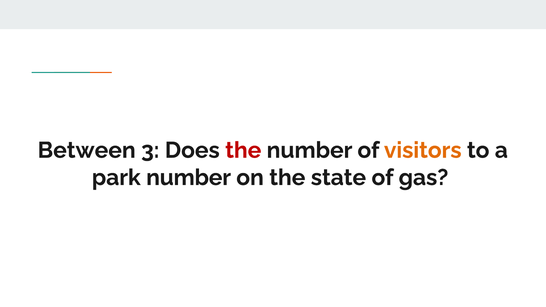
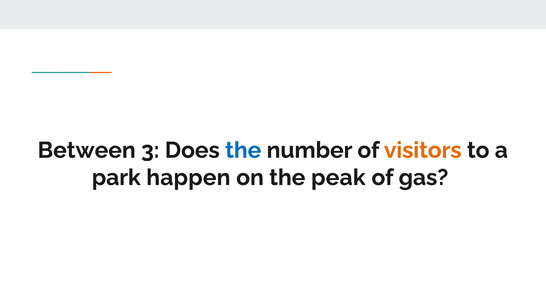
the colour: red -> blue (243, 150)
park number: number -> happen (188, 178)
state: state -> peak (338, 178)
